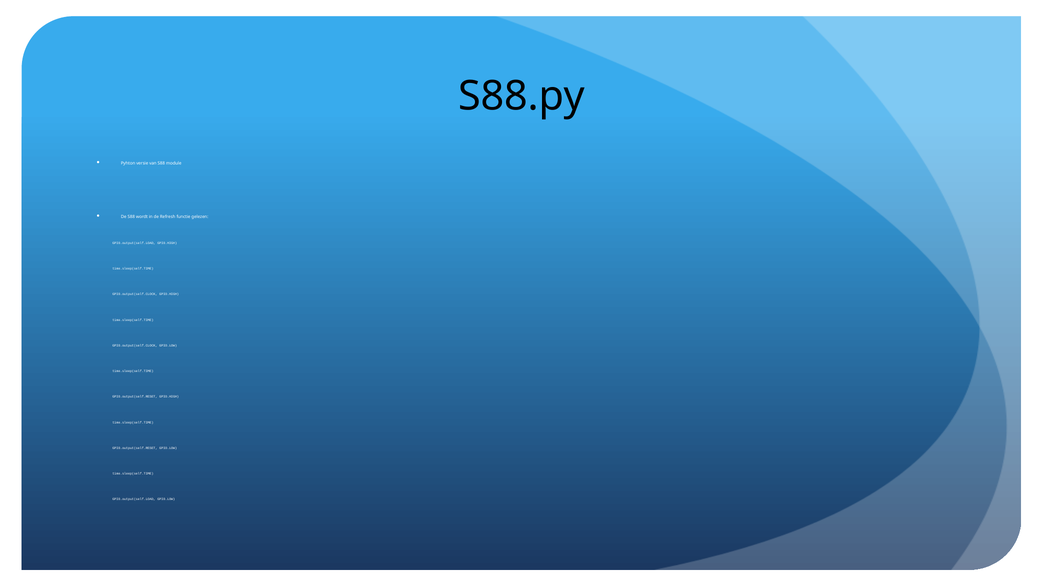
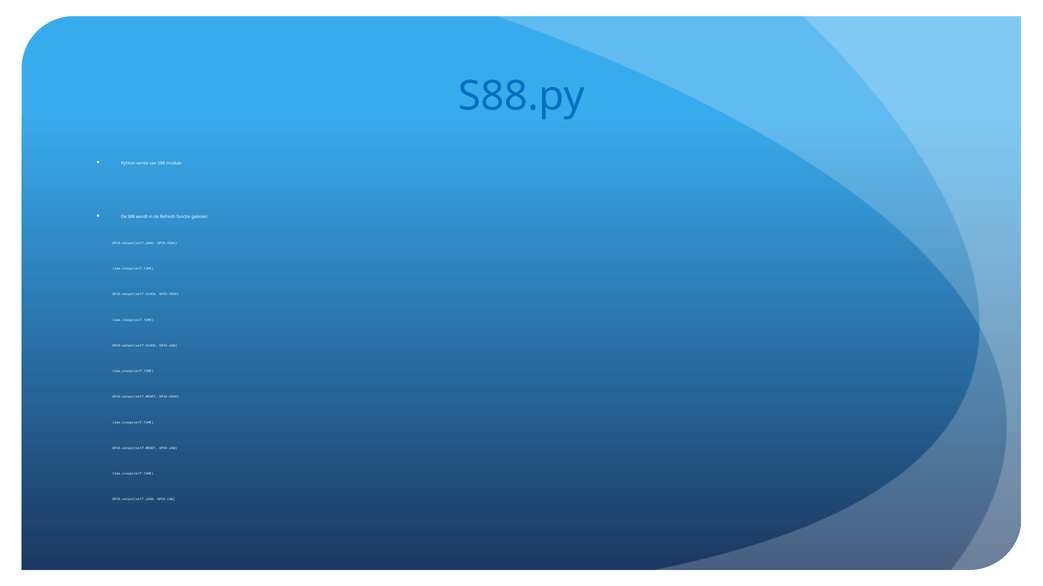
S88.py colour: black -> blue (521, 96)
